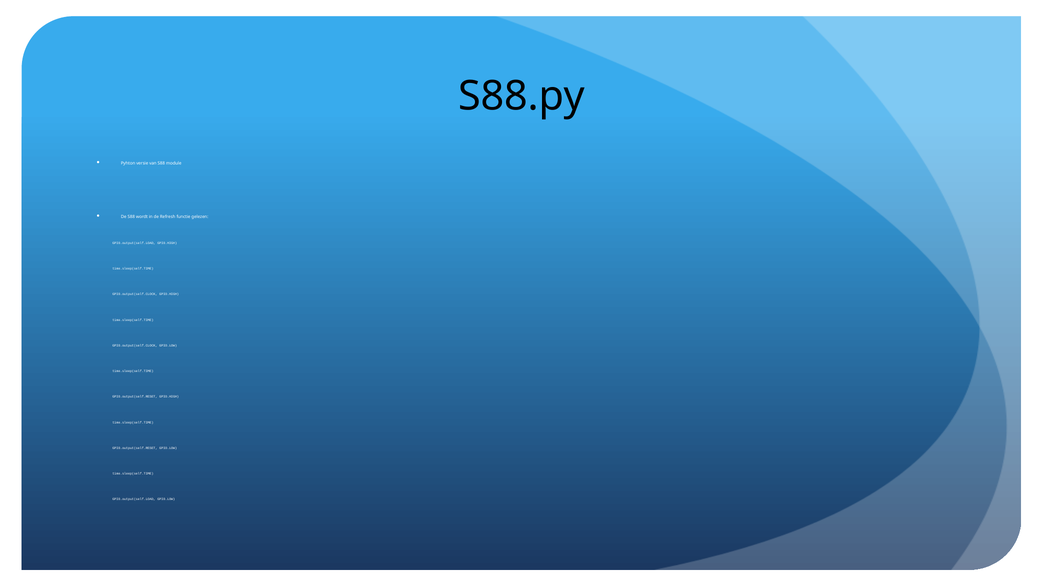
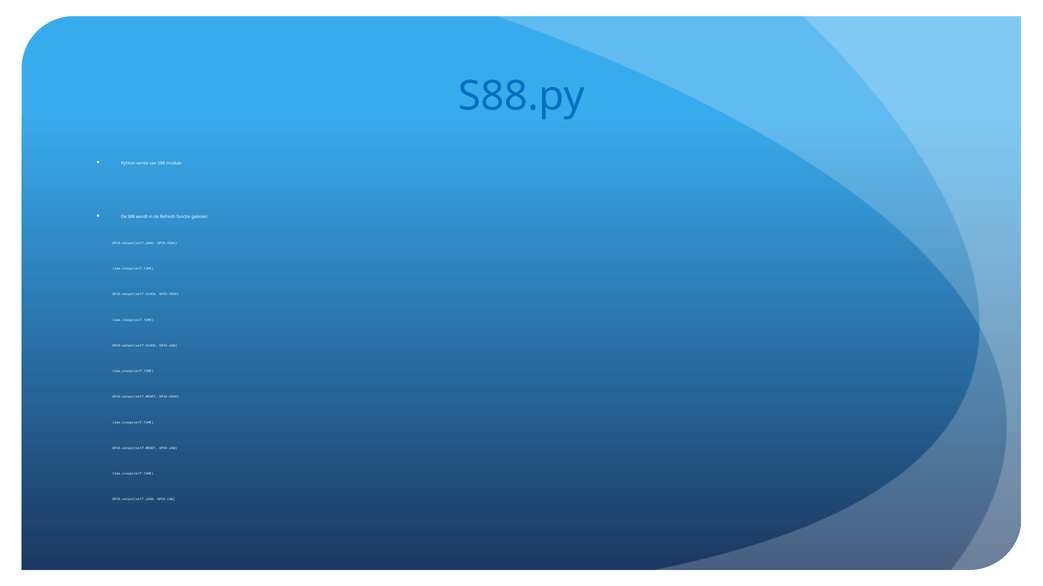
S88.py colour: black -> blue (521, 96)
